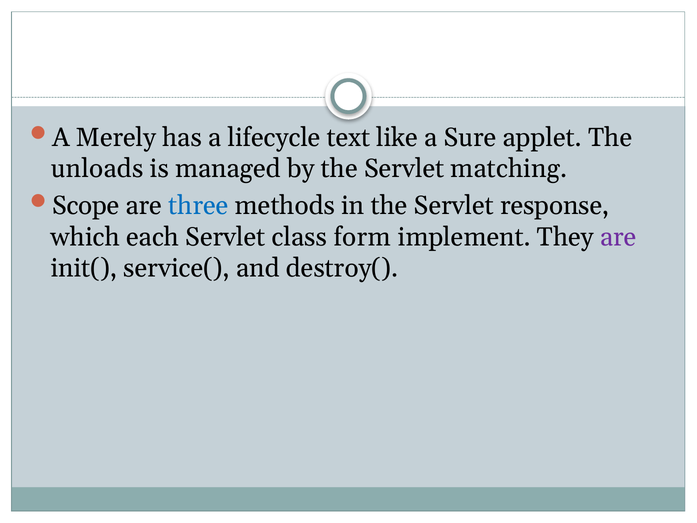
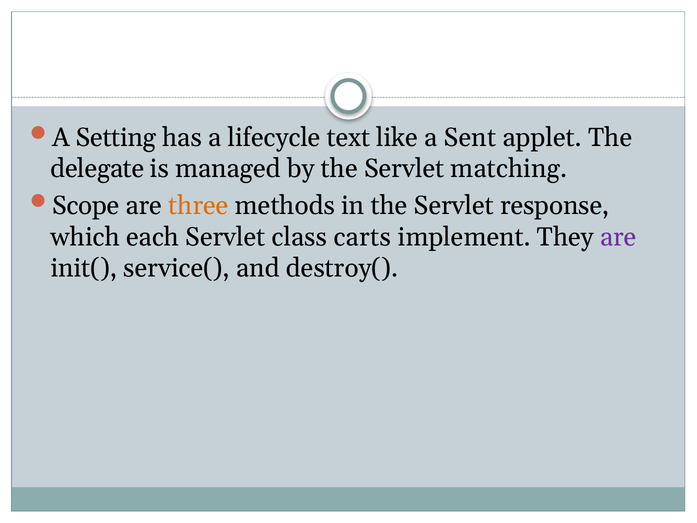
Merely: Merely -> Setting (116, 137)
Sure: Sure -> Sent (470, 137)
unloads: unloads -> delegate (97, 169)
three colour: blue -> orange (198, 205)
form: form -> carts (362, 237)
